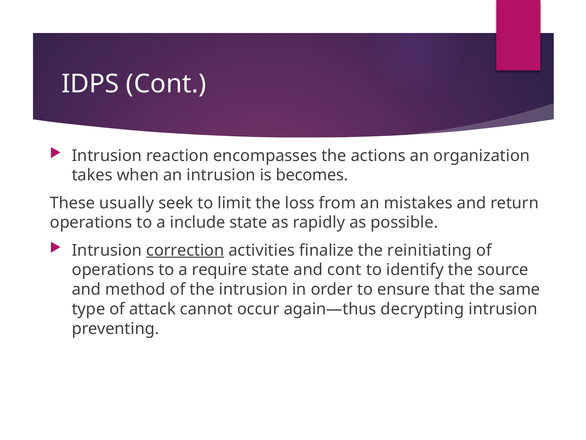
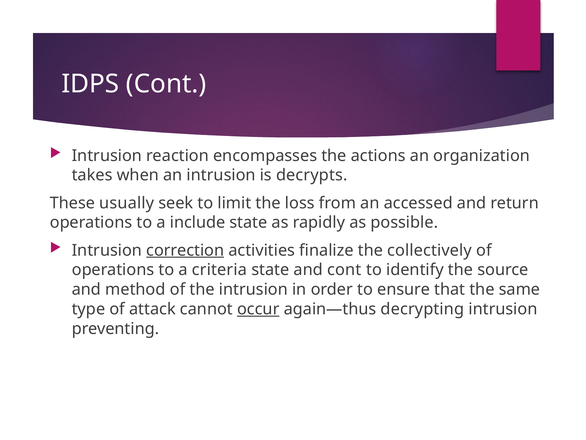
becomes: becomes -> decrypts (312, 175)
mistakes: mistakes -> accessed (418, 203)
reinitiating: reinitiating -> collectively (430, 250)
require: require -> criteria (219, 270)
occur underline: none -> present (258, 309)
